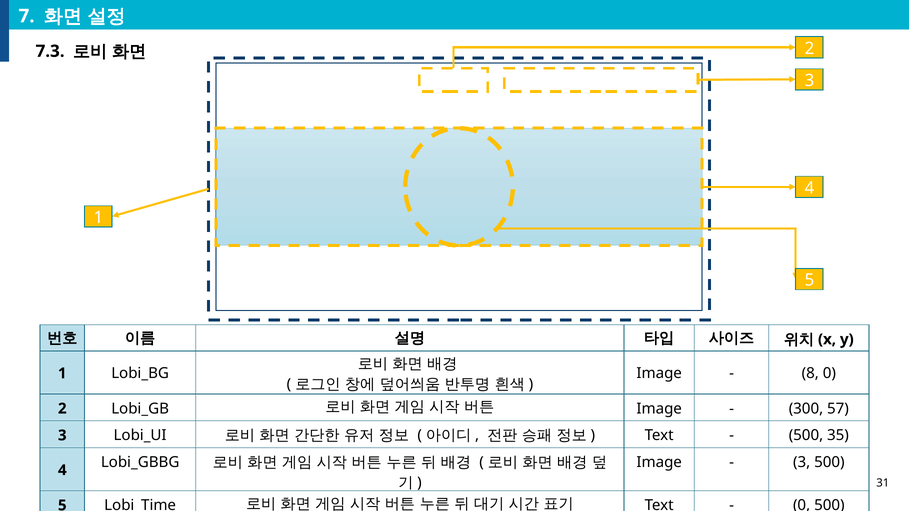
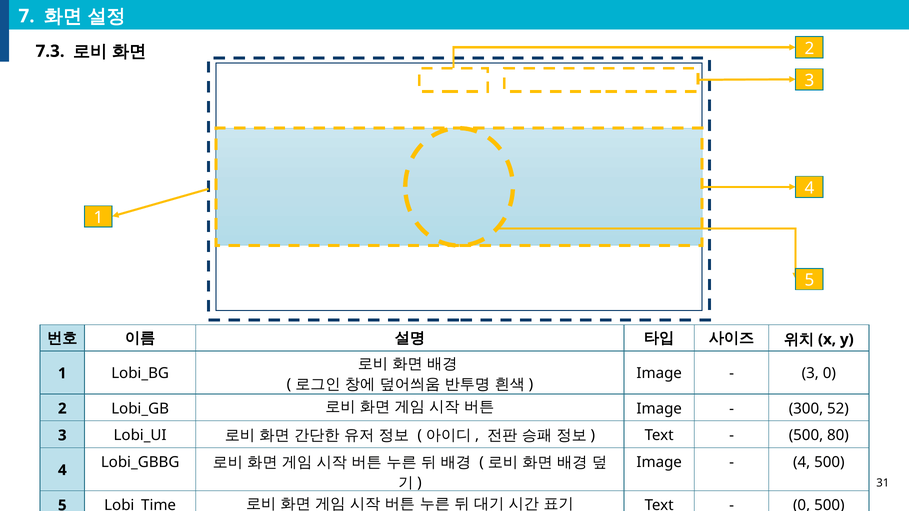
8: 8 -> 3 (810, 374)
57: 57 -> 52 (838, 409)
35: 35 -> 80 (838, 436)
3: 3 -> 4 (802, 462)
